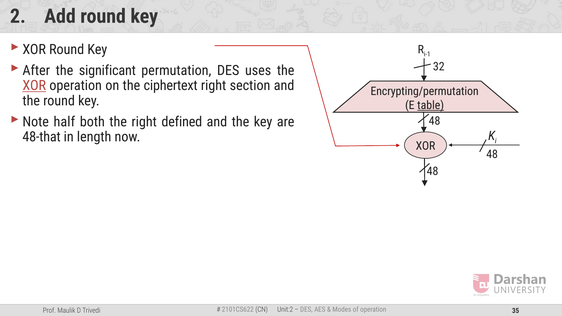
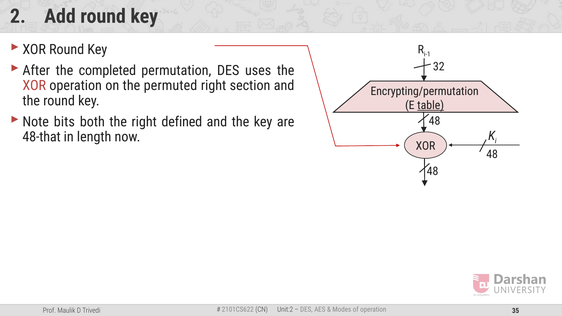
significant: significant -> completed (107, 70)
XOR underline: present -> none (34, 86)
ciphertext: ciphertext -> permuted (170, 86)
half: half -> bits (64, 122)
